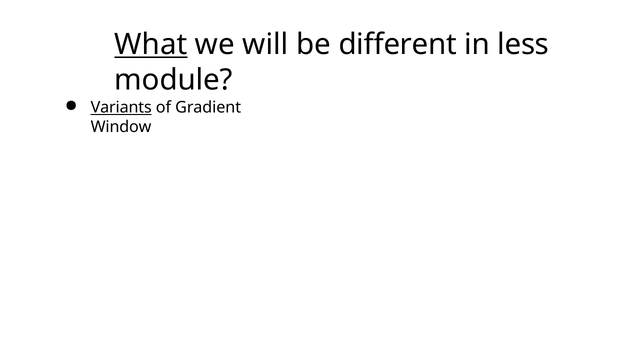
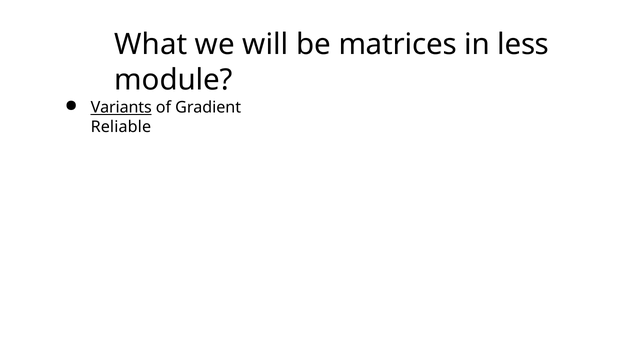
What underline: present -> none (151, 45)
different: different -> matrices (398, 45)
Window: Window -> Reliable (121, 127)
